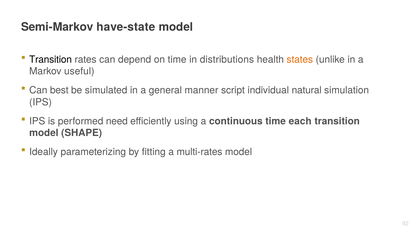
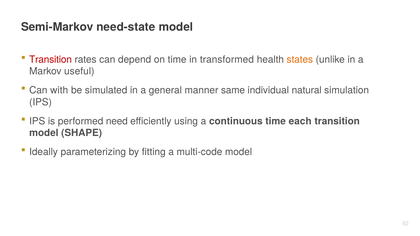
have-state: have-state -> need-state (126, 27)
Transition colour: black -> red (51, 60)
distributions: distributions -> transformed (227, 60)
best: best -> with (59, 90)
script: script -> same (233, 90)
multi-rates: multi-rates -> multi-code (199, 152)
